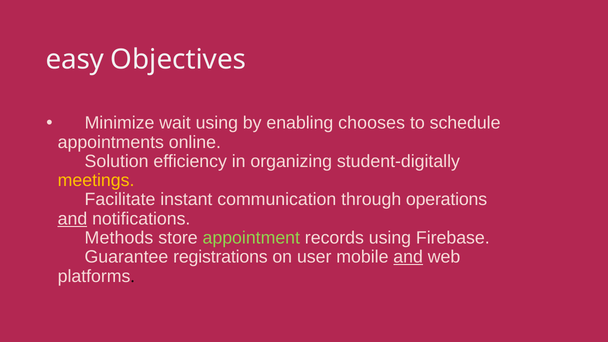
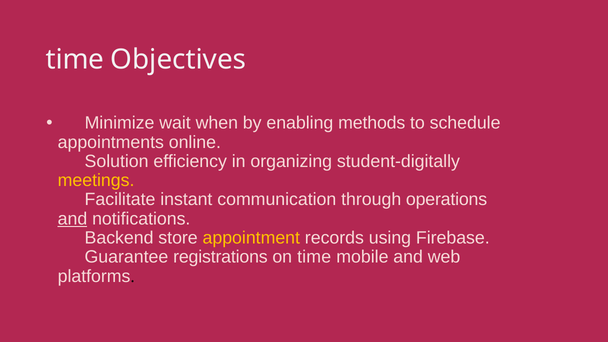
easy: easy -> time (75, 60)
wait using: using -> when (217, 123)
chooses: chooses -> methods (372, 123)
Methods: Methods -> Backend (119, 238)
appointment colour: light green -> yellow (251, 238)
on user: user -> time (314, 257)
and underline: present -> none (408, 257)
